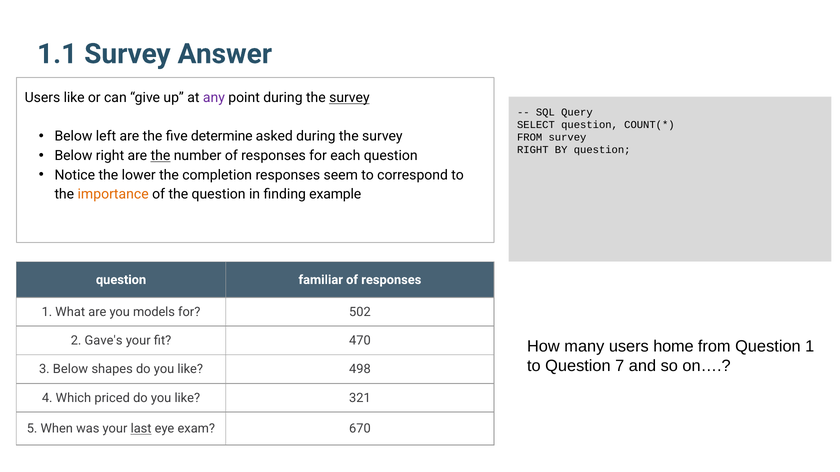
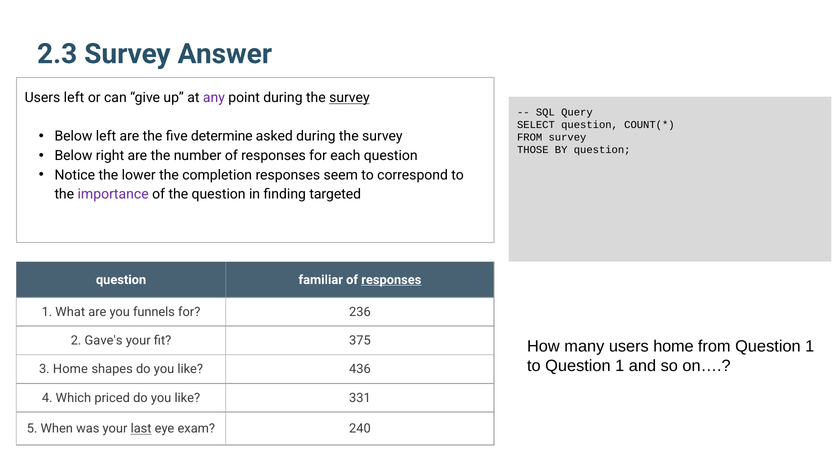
1.1: 1.1 -> 2.3 (57, 54)
Users like: like -> left (74, 98)
RIGHT: RIGHT -> THOSE (533, 150)
the underline: present -> none (160, 156)
importance colour: orange -> purple (113, 194)
example: example -> targeted (335, 194)
responses underline: none -> present (391, 280)
models: models -> funnels (154, 312)
502: 502 -> 236 (360, 312)
470: 470 -> 375 (360, 341)
to Question 7: 7 -> 1 (620, 366)
3 Below: Below -> Home (70, 370)
498: 498 -> 436 (360, 370)
321: 321 -> 331 (360, 398)
670: 670 -> 240 (360, 429)
